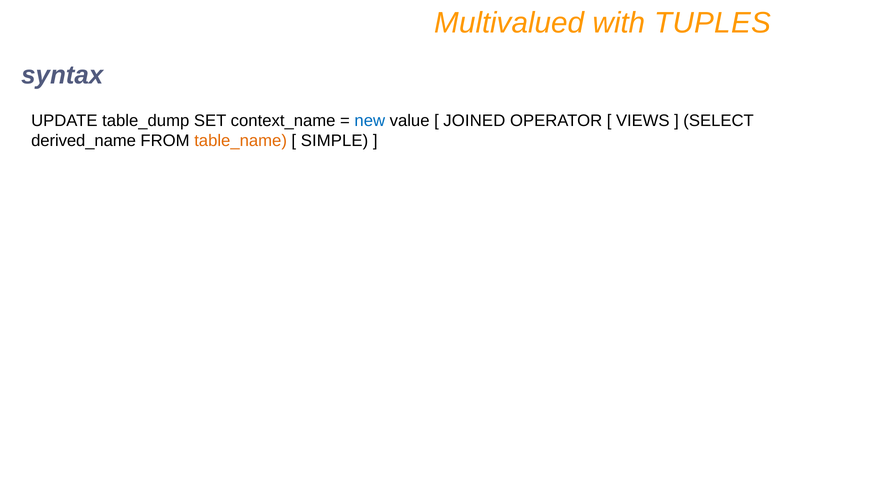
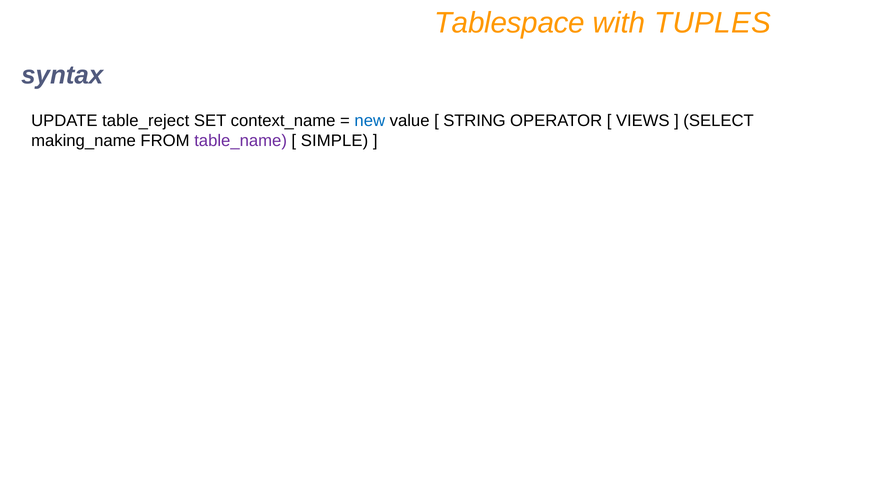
Multivalued: Multivalued -> Tablespace (510, 23)
table_dump: table_dump -> table_reject (146, 121)
JOINED: JOINED -> STRING (474, 121)
derived_name: derived_name -> making_name (84, 141)
table_name colour: orange -> purple (241, 141)
